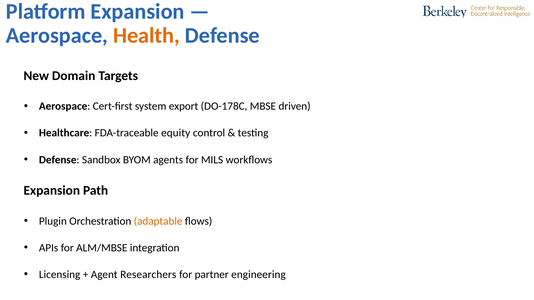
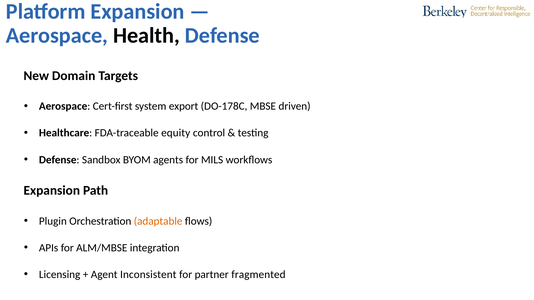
Health colour: orange -> black (146, 35)
Researchers: Researchers -> Inconsistent (148, 275)
engineering: engineering -> fragmented (258, 275)
